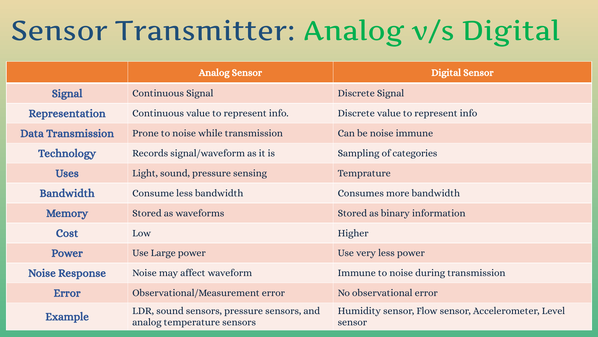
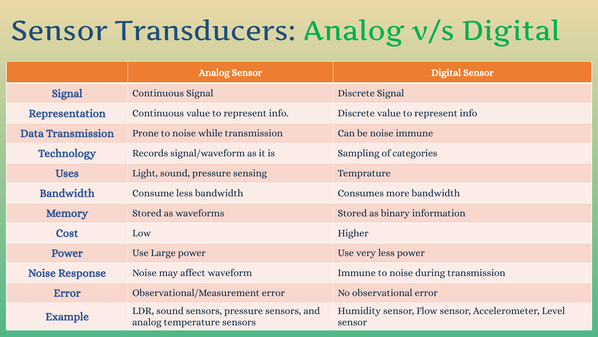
Transmitter: Transmitter -> Transducers (206, 31)
